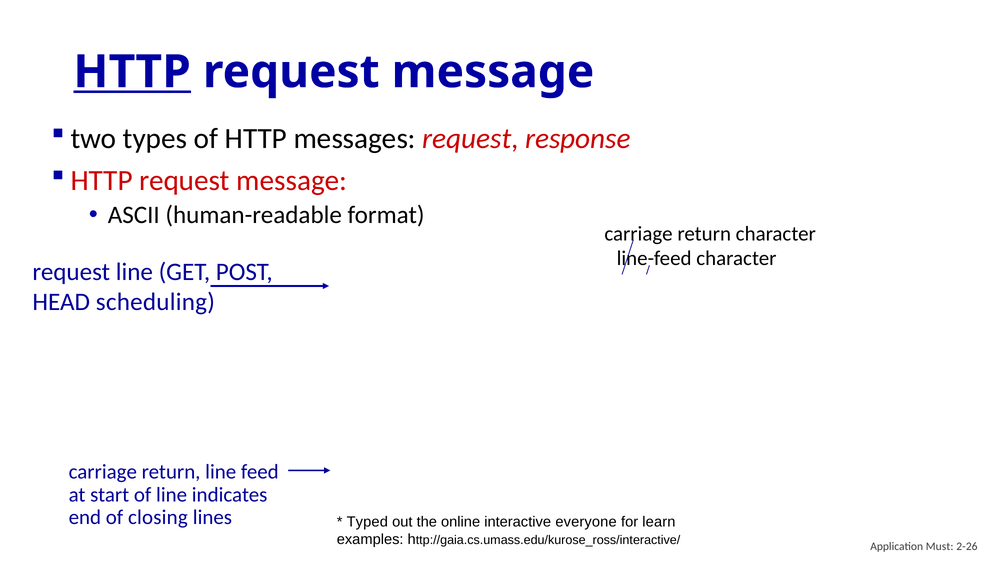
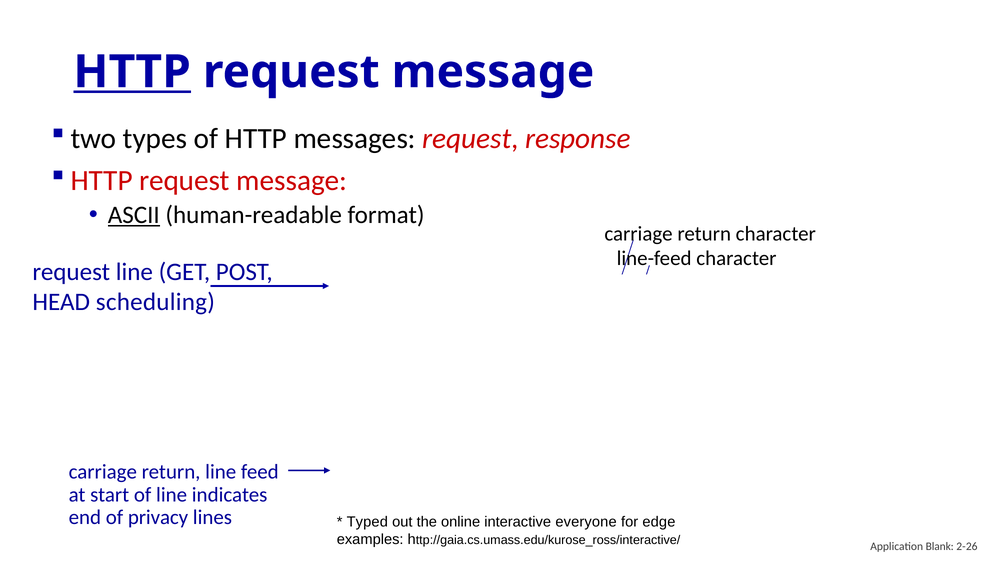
ASCII underline: none -> present (134, 215)
closing: closing -> privacy (158, 517)
learn: learn -> edge (659, 522)
Must: Must -> Blank (940, 546)
